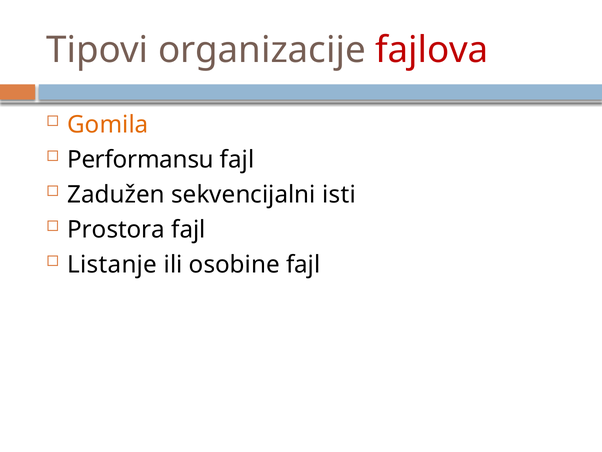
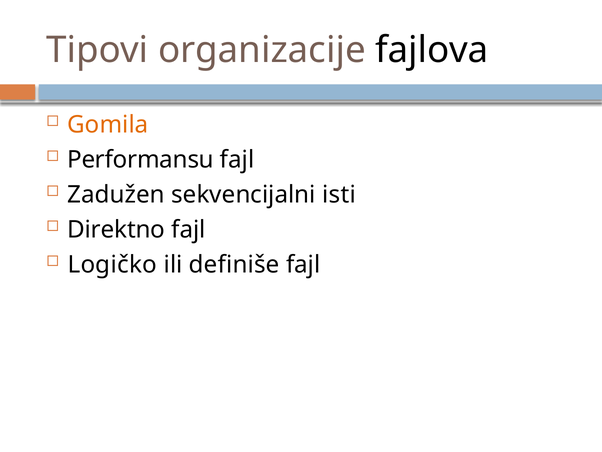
fajlova colour: red -> black (432, 50)
Prostora: Prostora -> Direktno (116, 229)
Listanje: Listanje -> Logičko (112, 264)
osobine: osobine -> definiše (234, 264)
